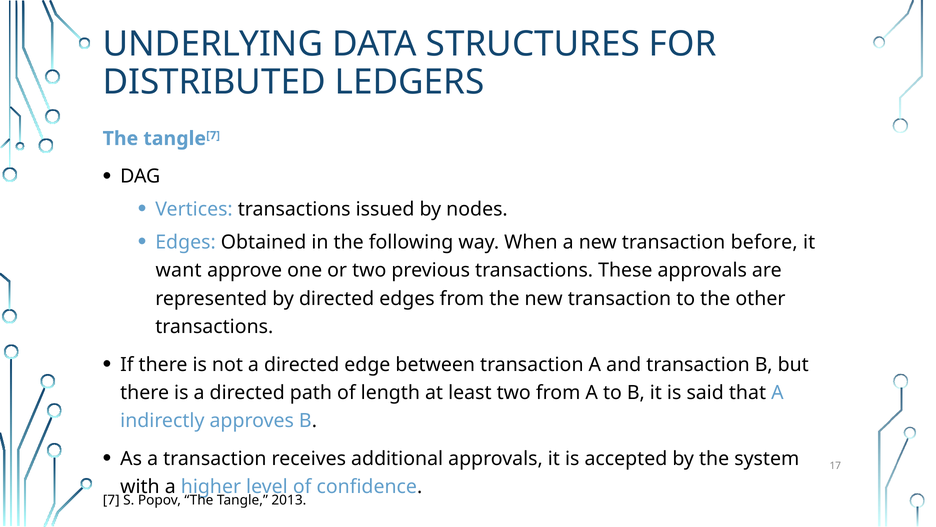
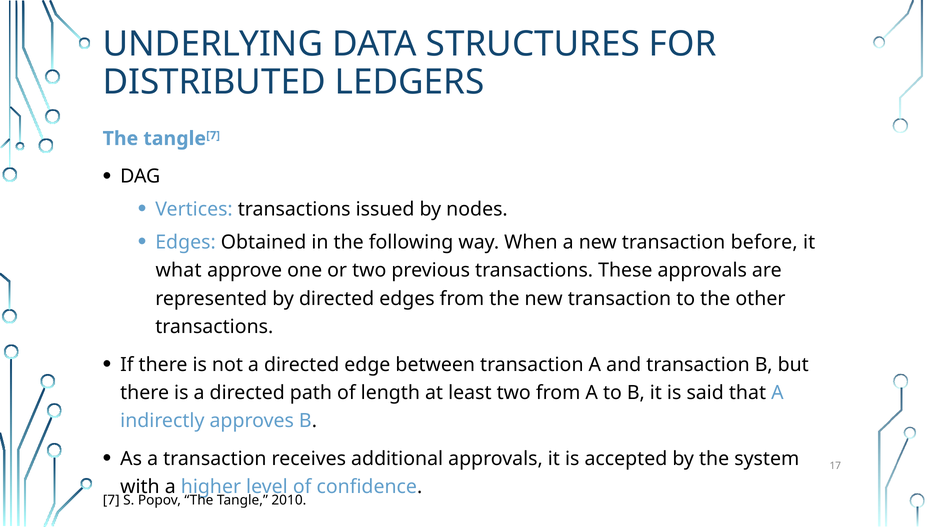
want: want -> what (179, 270)
2013: 2013 -> 2010 (289, 500)
